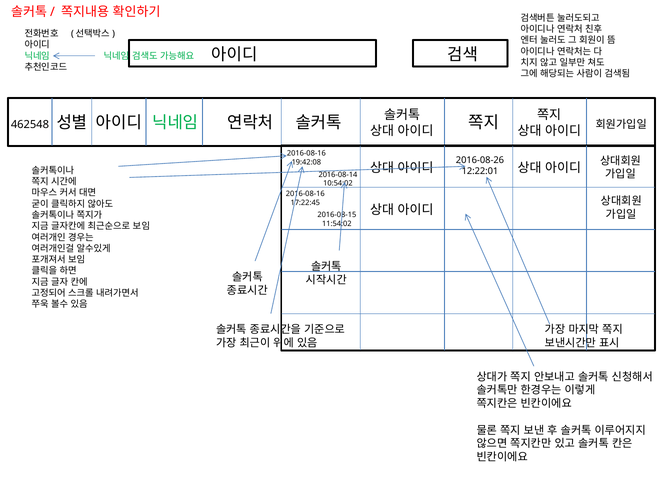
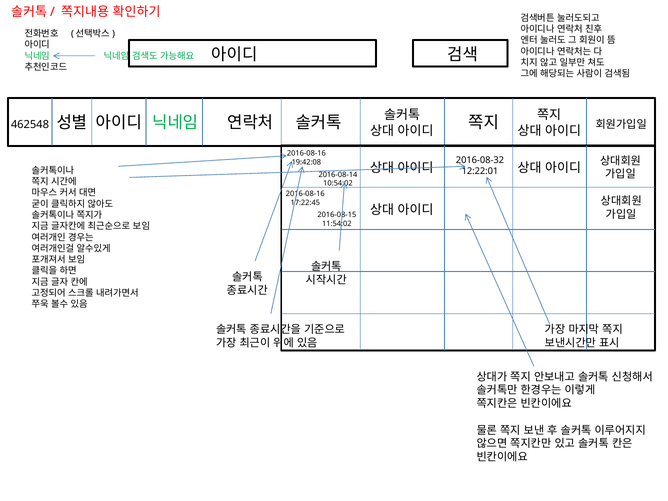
2016-08-26: 2016-08-26 -> 2016-08-32 (480, 160)
